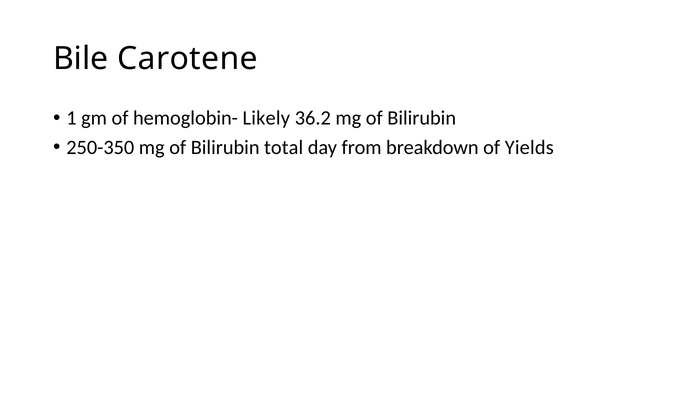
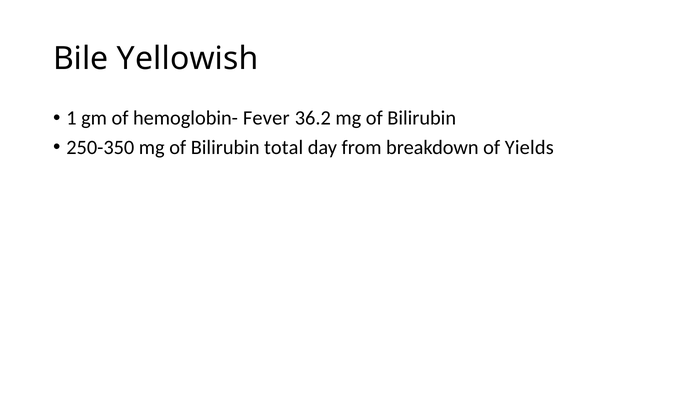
Carotene: Carotene -> Yellowish (188, 59)
Likely: Likely -> Fever (266, 118)
